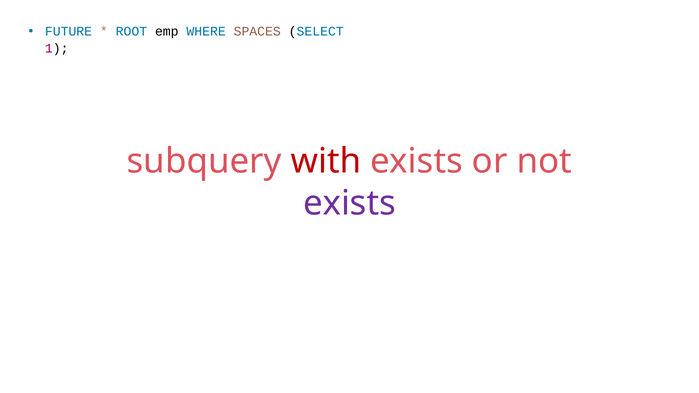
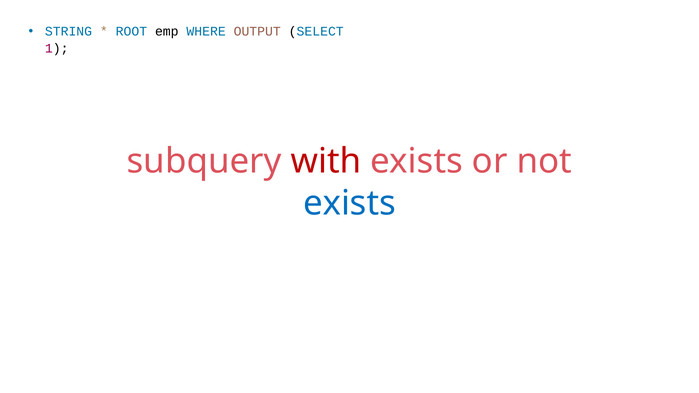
FUTURE: FUTURE -> STRING (69, 32)
SPACES: SPACES -> OUTPUT (257, 32)
exists colour: purple -> blue (349, 203)
